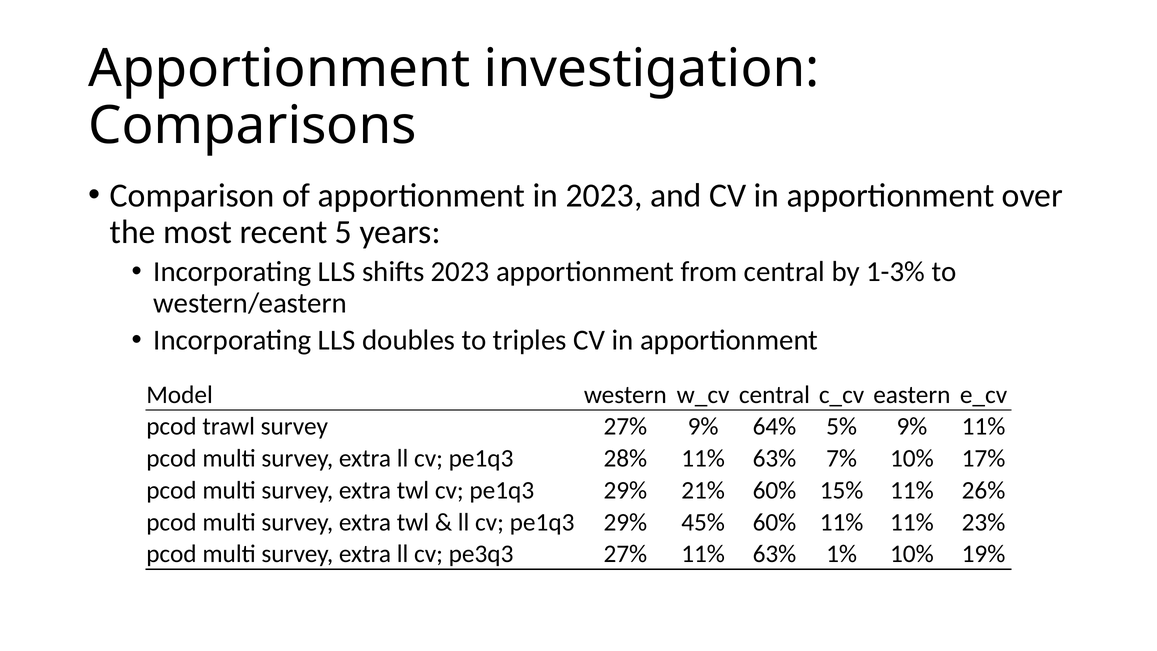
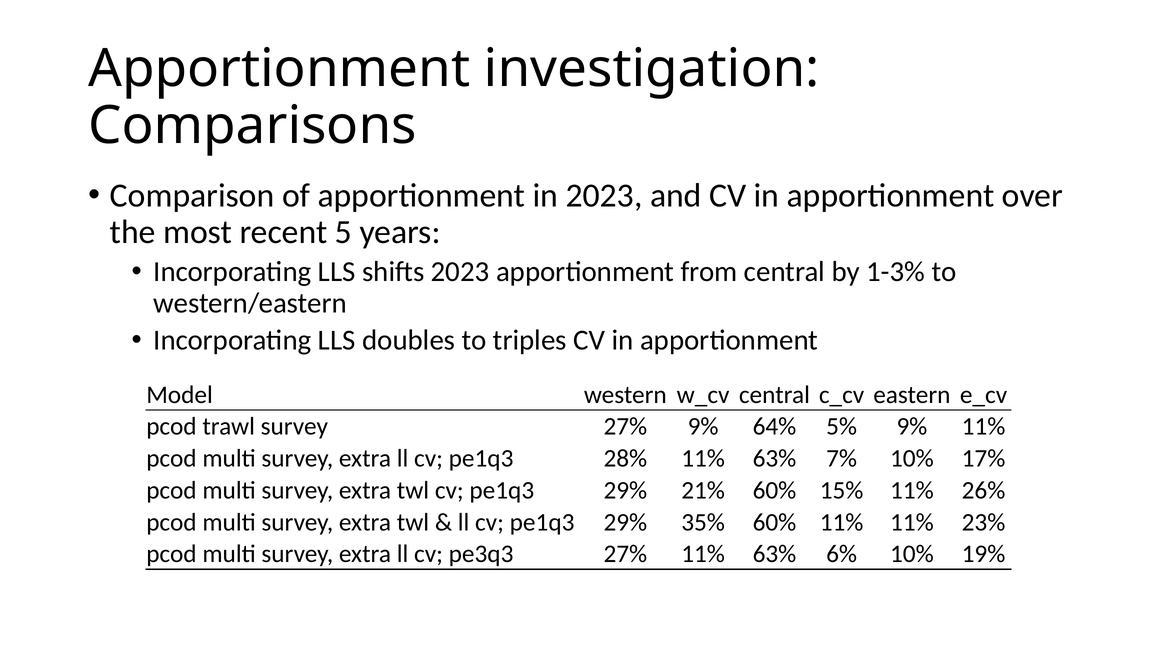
45%: 45% -> 35% (703, 522)
1%: 1% -> 6% (842, 554)
